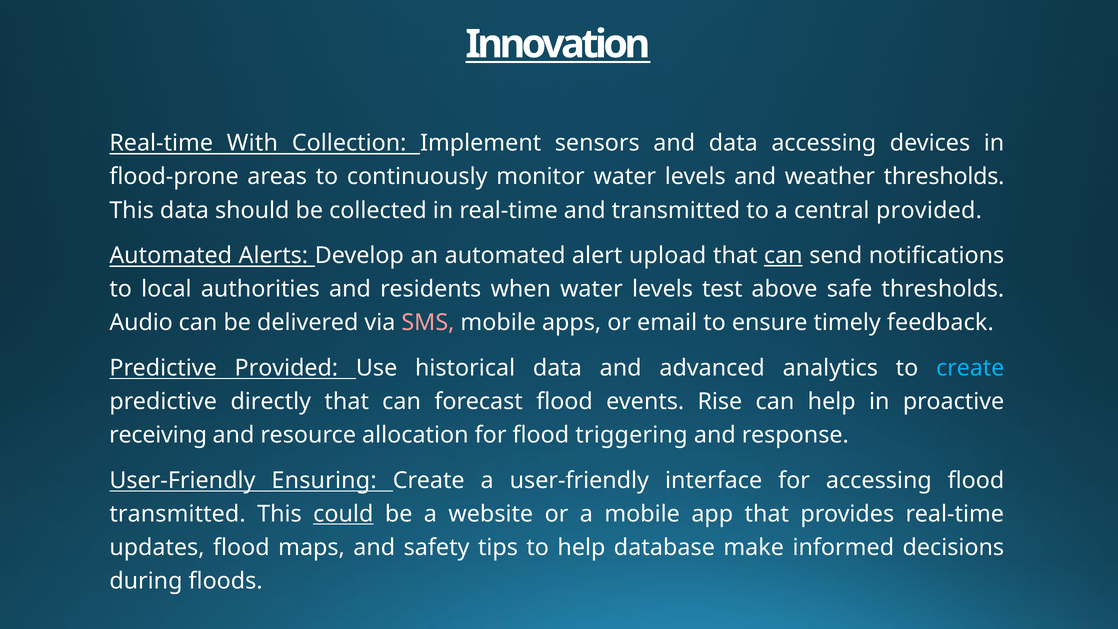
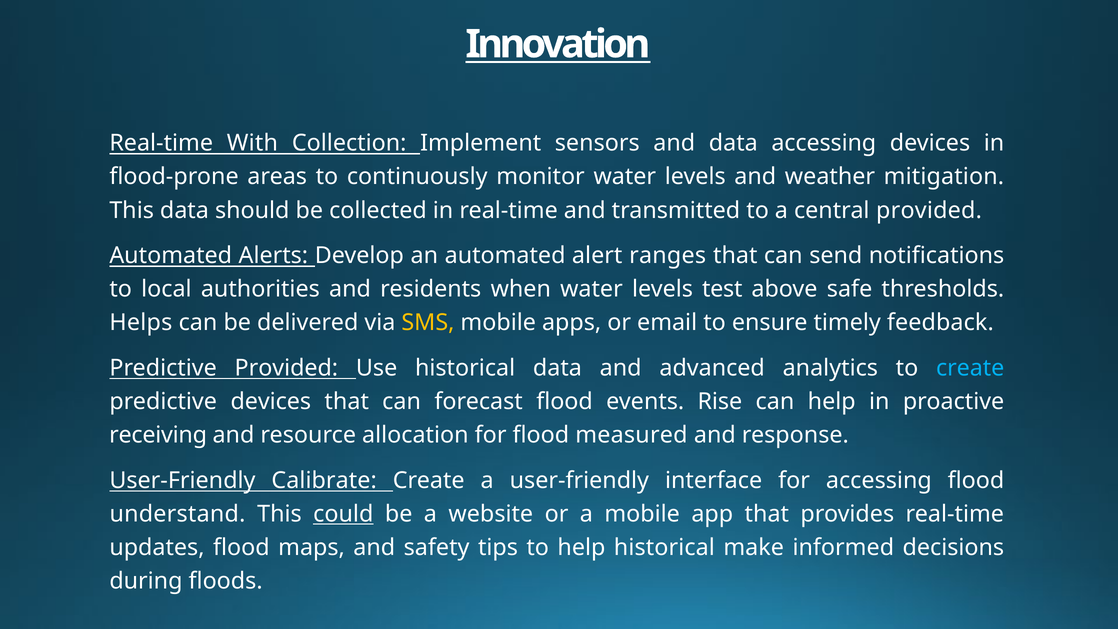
weather thresholds: thresholds -> mitigation (944, 177)
upload: upload -> ranges (668, 256)
can underline: present -> none (783, 256)
Audio: Audio -> Helps (141, 323)
SMS colour: pink -> yellow (428, 323)
predictive directly: directly -> devices (271, 401)
triggering: triggering -> measured (631, 435)
Ensuring: Ensuring -> Calibrate (324, 480)
transmitted: transmitted -> understand (177, 514)
help database: database -> historical (664, 547)
